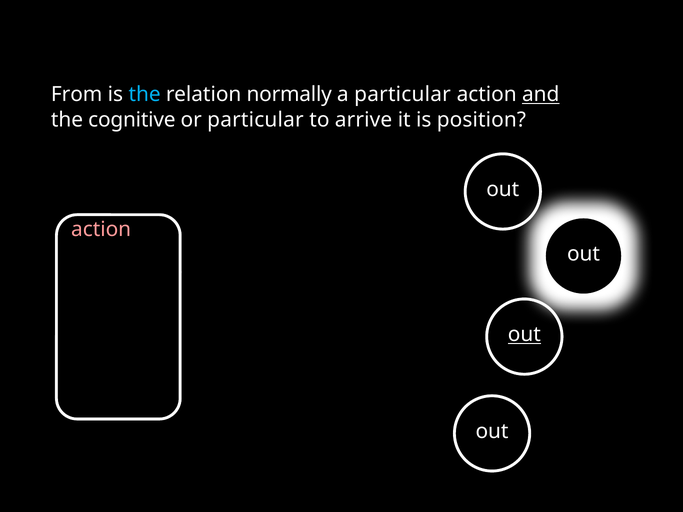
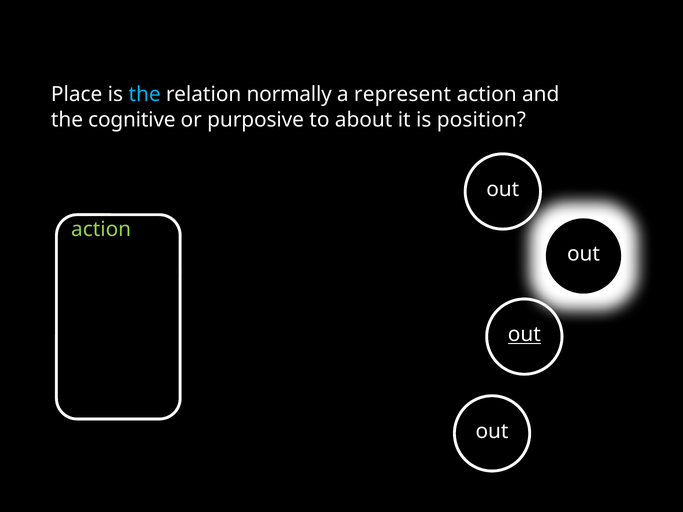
From: From -> Place (77, 95)
a particular: particular -> represent (403, 95)
and underline: present -> none (541, 95)
or particular: particular -> purposive (256, 120)
arrive: arrive -> about (364, 120)
action colour: pink -> light green (101, 229)
